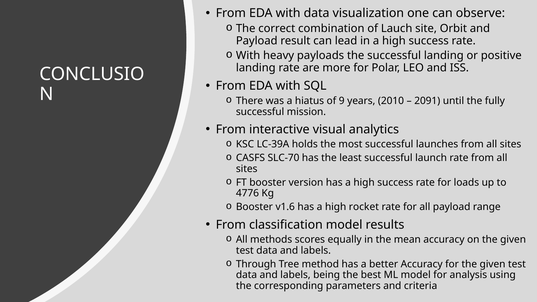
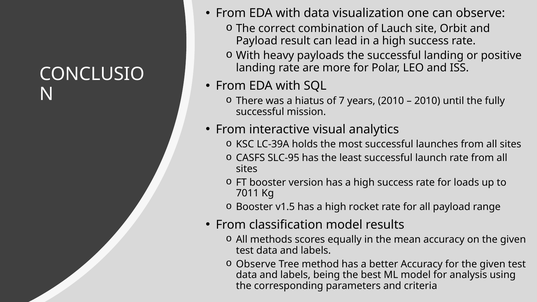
9: 9 -> 7 (342, 101)
2091: 2091 -> 2010 (427, 101)
SLC-70: SLC-70 -> SLC-95 (283, 158)
4776: 4776 -> 7011 (247, 193)
v1.6: v1.6 -> v1.5 (285, 207)
Through: Through -> Observe (256, 264)
